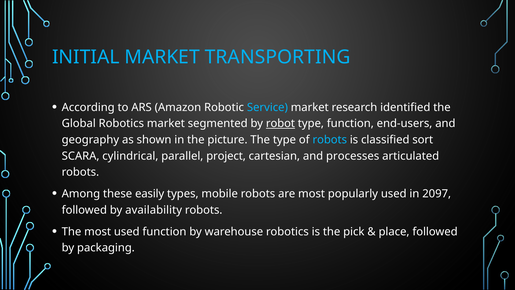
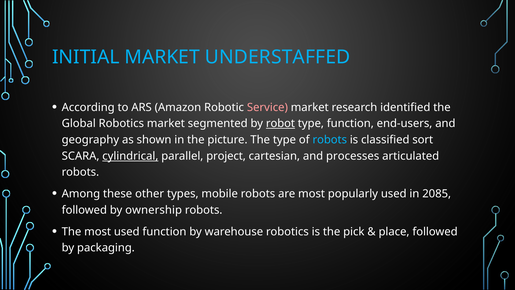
TRANSPORTING: TRANSPORTING -> UNDERSTAFFED (278, 57)
Service colour: light blue -> pink (267, 107)
cylindrical underline: none -> present (130, 156)
easily: easily -> other (150, 194)
2097: 2097 -> 2085 (437, 194)
availability: availability -> ownership (154, 210)
